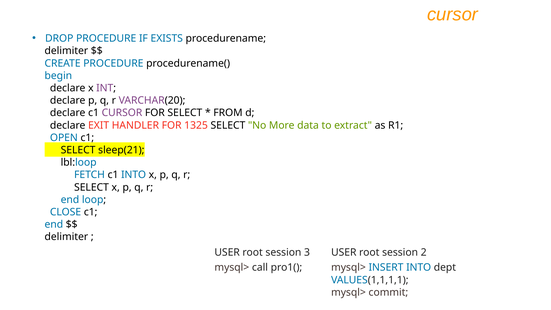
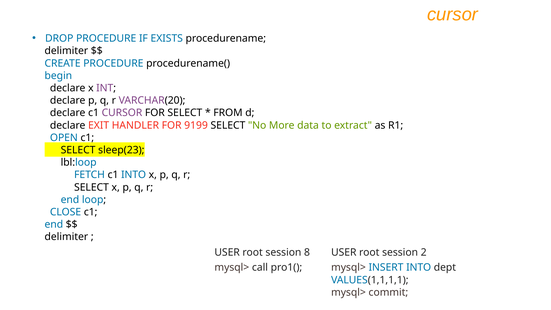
1325: 1325 -> 9199 (196, 125)
sleep(21: sleep(21 -> sleep(23 (121, 150)
3: 3 -> 8 (307, 252)
